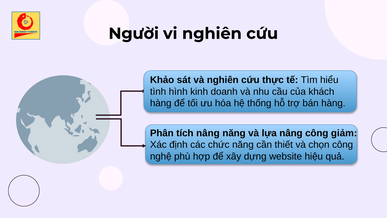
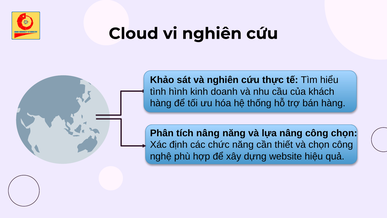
Người: Người -> Cloud (134, 34)
công giảm: giảm -> chọn (344, 133)
